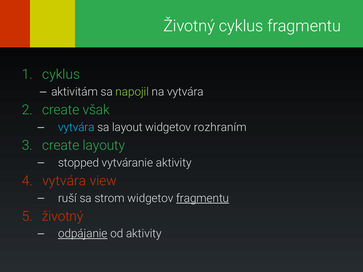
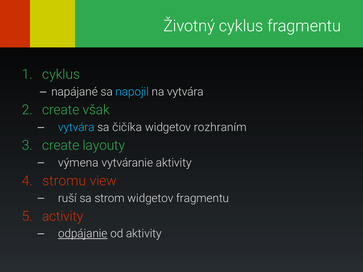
aktivitám: aktivitám -> napájané (75, 92)
napojil colour: light green -> light blue (132, 92)
layout: layout -> čičíka (127, 127)
stopped: stopped -> výmena (78, 163)
vytvára: vytvára -> stromu (64, 181)
fragmentu underline: present -> none (203, 198)
životný: životný -> activity (63, 216)
